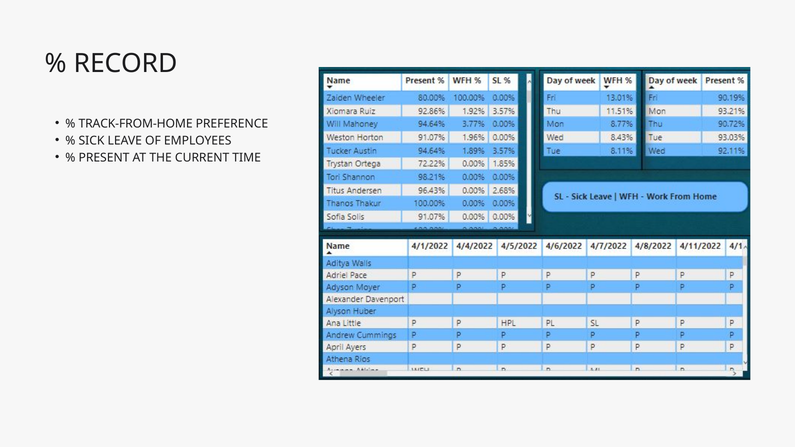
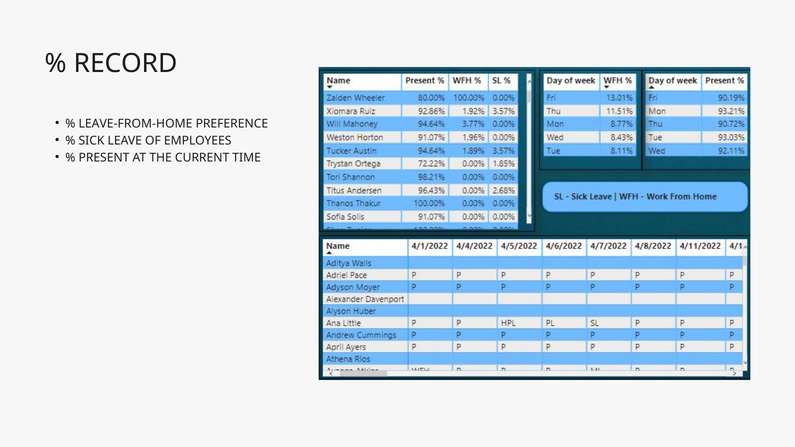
TRACK-FROM-HOME: TRACK-FROM-HOME -> LEAVE-FROM-HOME (136, 124)
